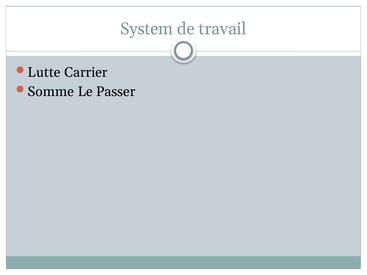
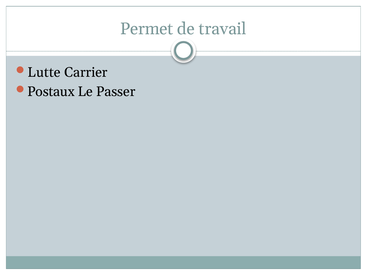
System: System -> Permet (147, 29)
Somme: Somme -> Postaux (51, 92)
